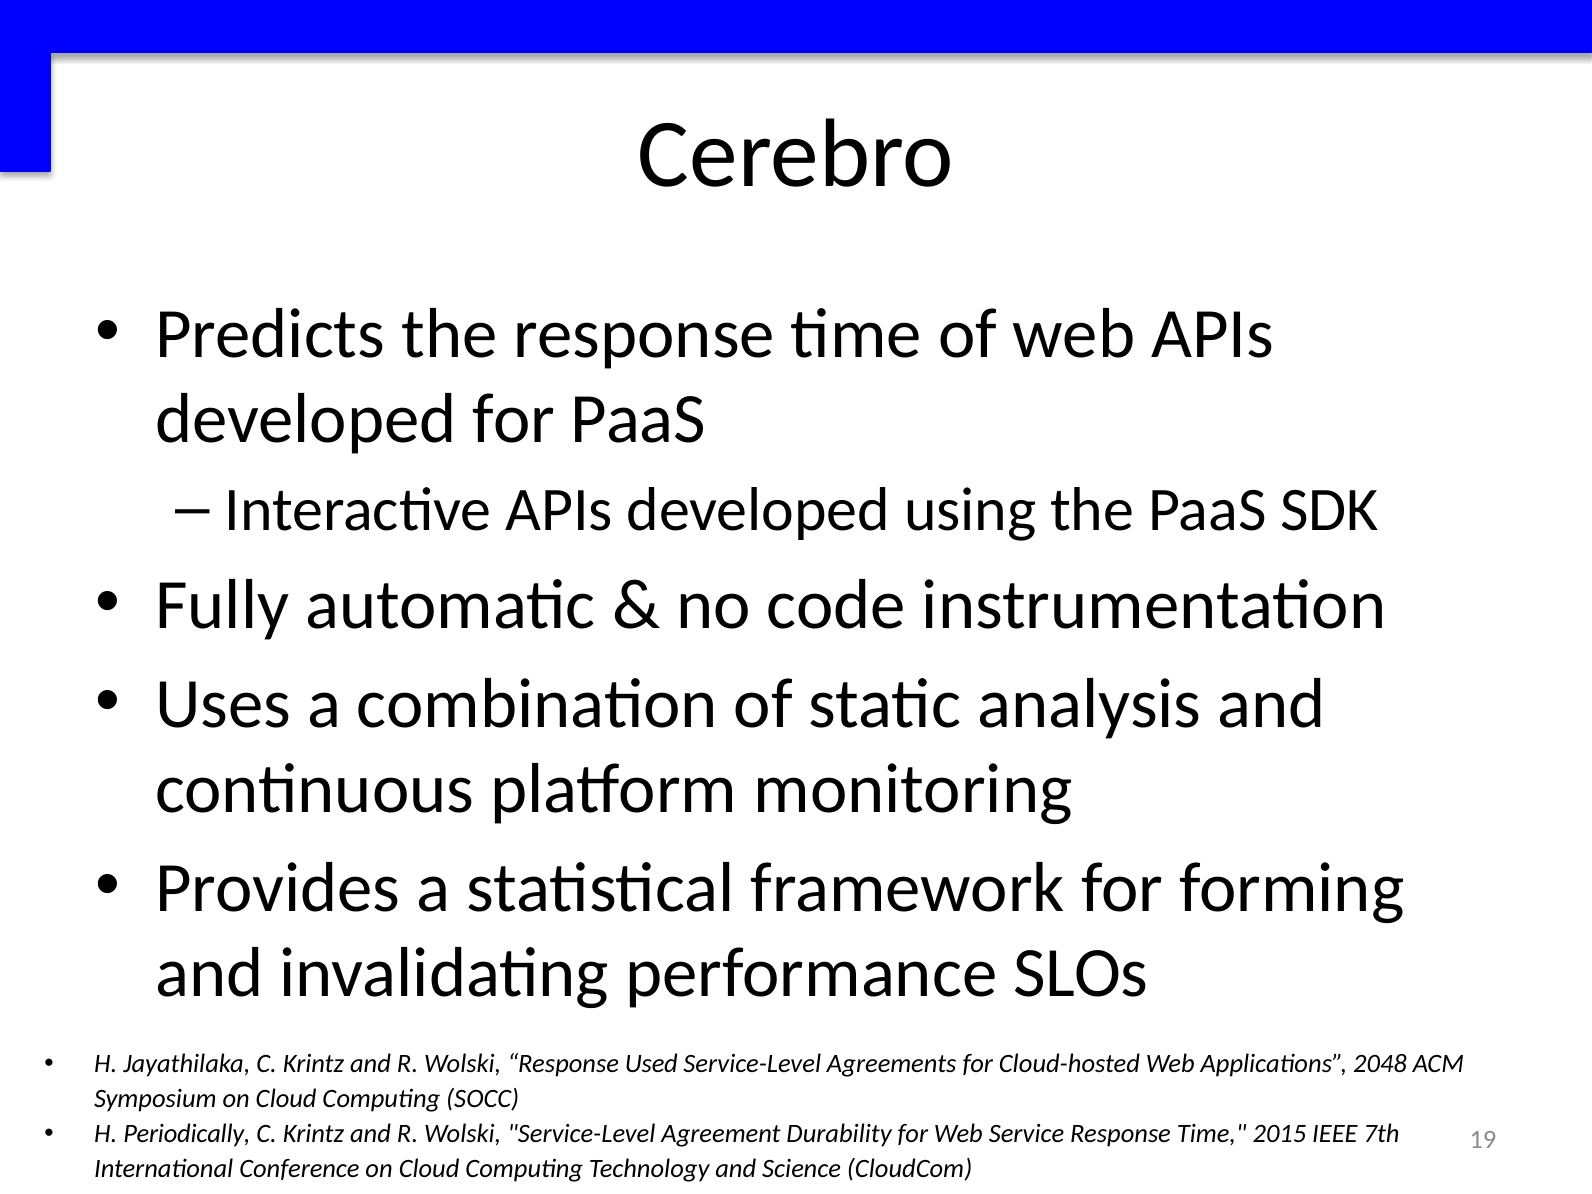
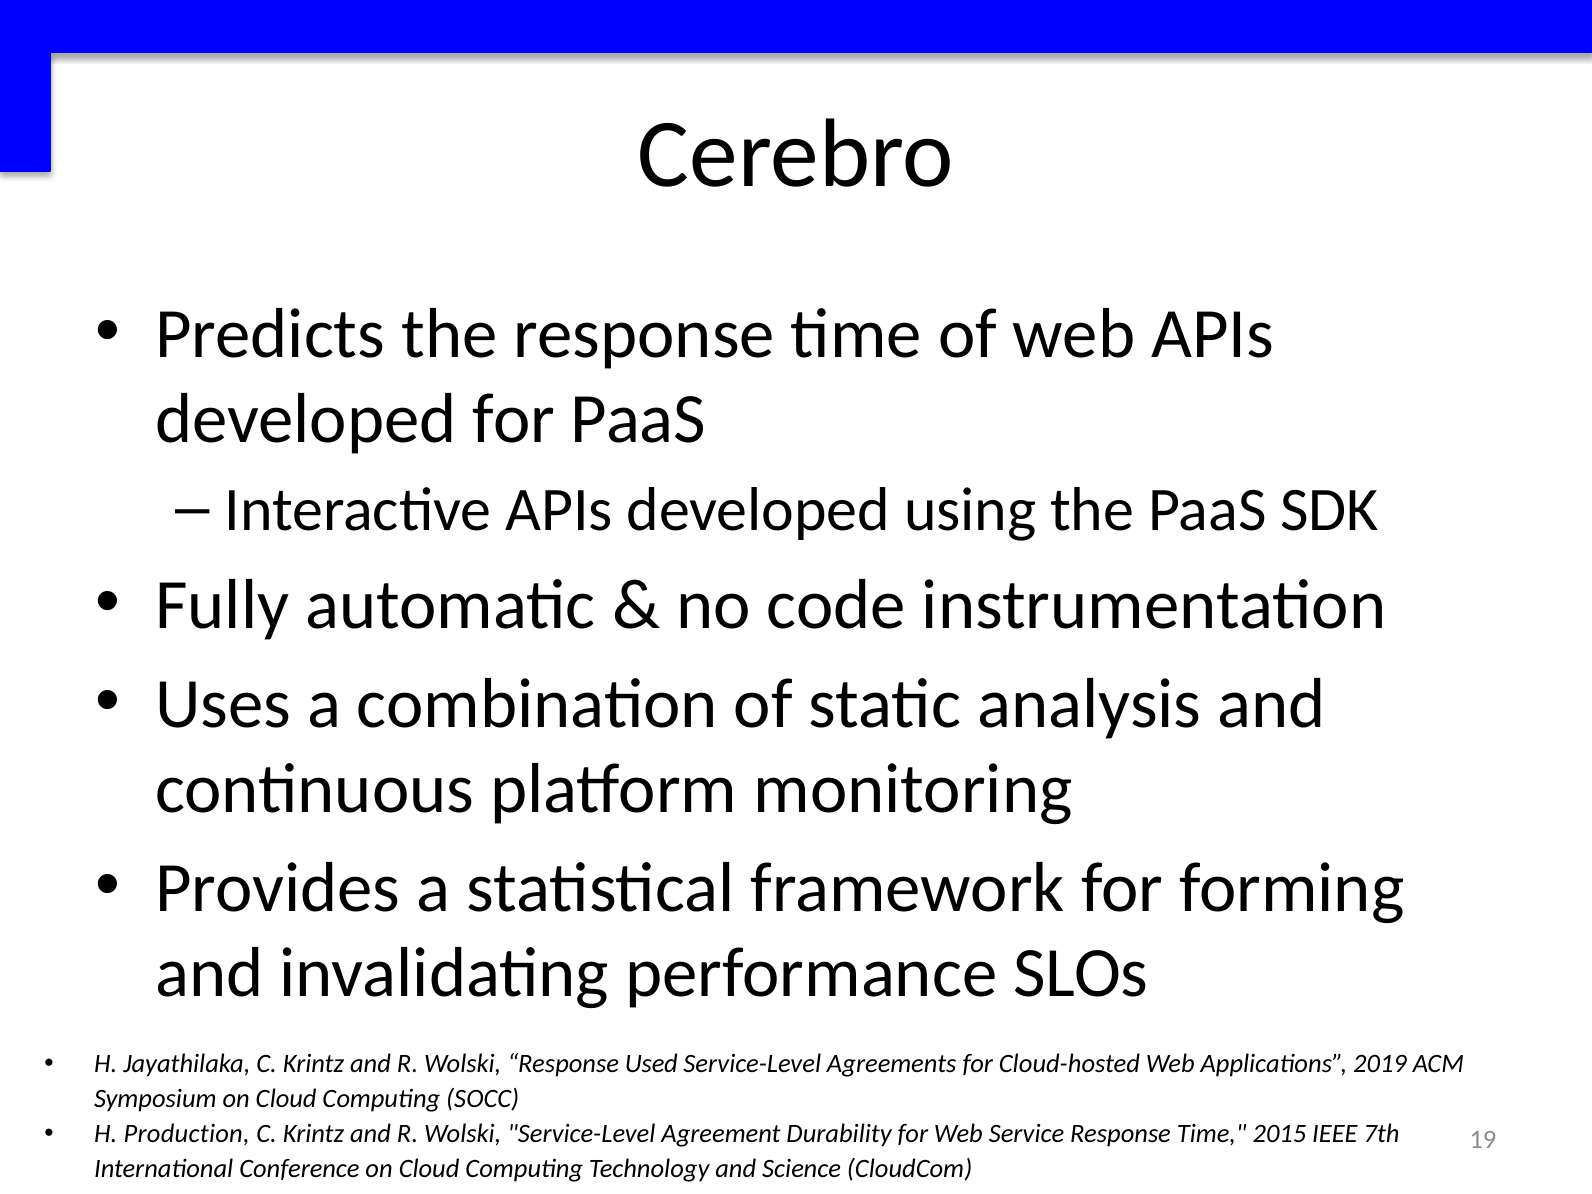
2048: 2048 -> 2019 (1380, 1064)
Periodically: Periodically -> Production (187, 1134)
